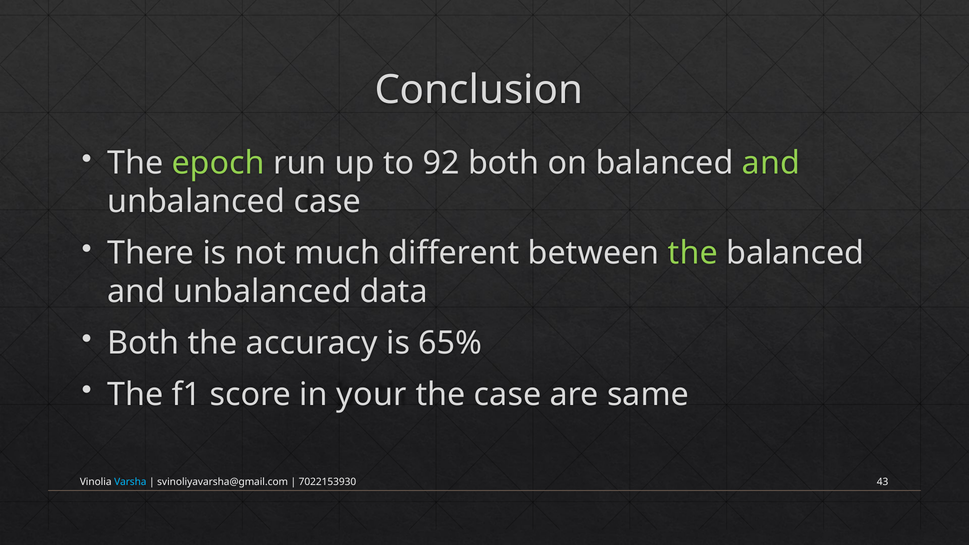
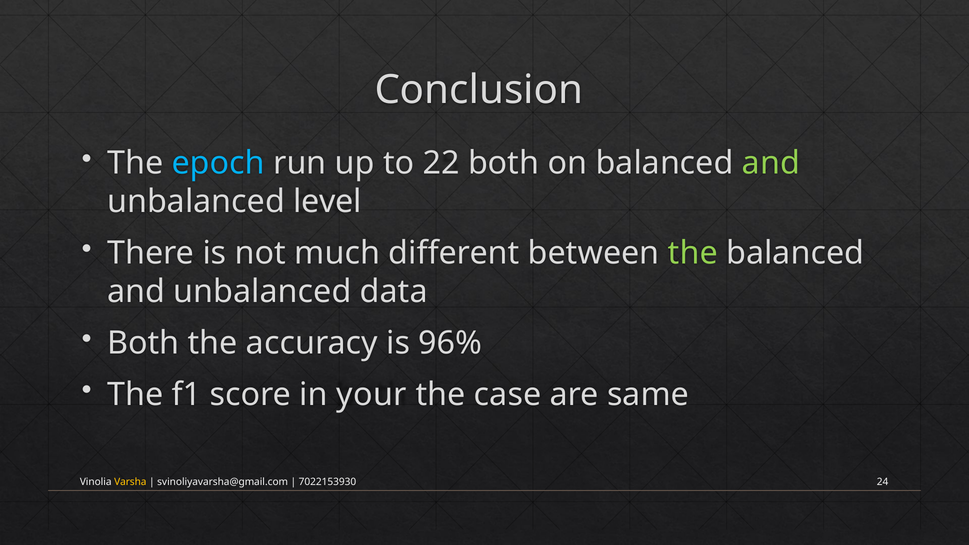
epoch colour: light green -> light blue (218, 163)
92: 92 -> 22 (441, 163)
unbalanced case: case -> level (328, 202)
65%: 65% -> 96% (450, 343)
Varsha colour: light blue -> yellow (130, 482)
43: 43 -> 24 (883, 482)
